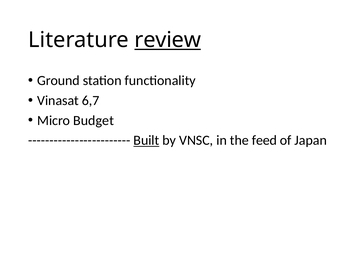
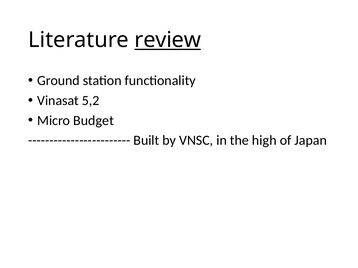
6,7: 6,7 -> 5,2 (91, 101)
Built underline: present -> none (146, 141)
feed: feed -> high (264, 141)
